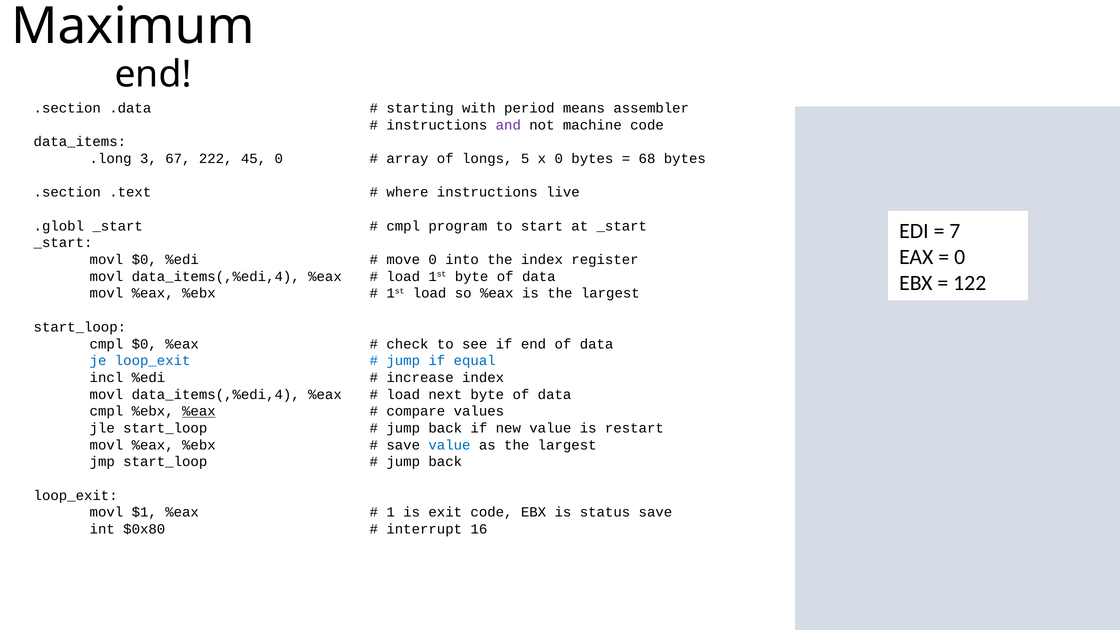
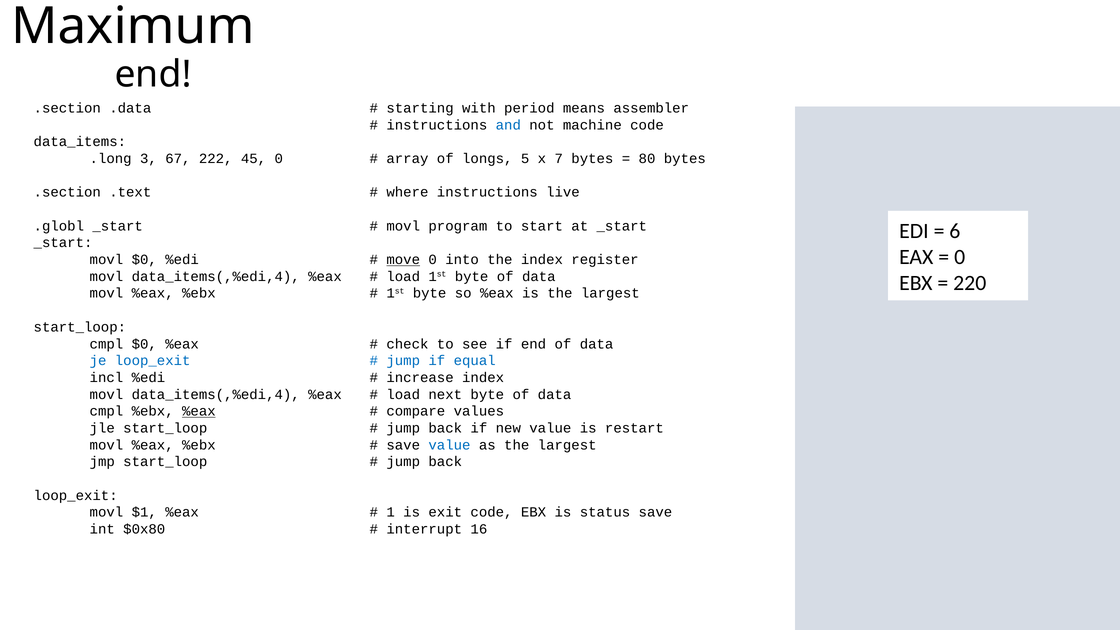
and colour: purple -> blue (508, 125)
x 0: 0 -> 7 (559, 159)
68: 68 -> 80 (647, 159)
cmpl: cmpl -> movl (403, 226)
7: 7 -> 6 (955, 231)
move underline: none -> present (403, 260)
122: 122 -> 220 (970, 283)
load: load -> byte (430, 293)
